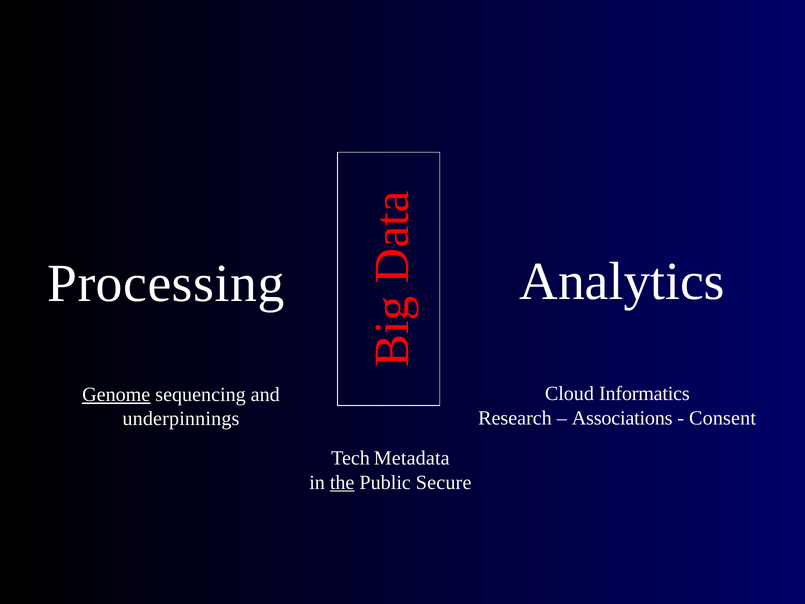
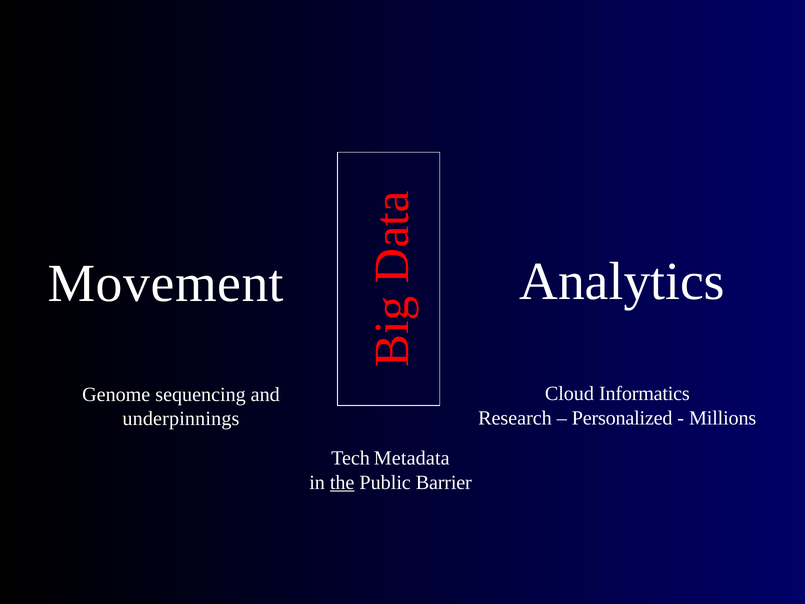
Processing: Processing -> Movement (166, 283)
Genome underline: present -> none (116, 395)
Associations: Associations -> Personalized (622, 418)
Consent: Consent -> Millions (723, 418)
Secure: Secure -> Barrier (444, 482)
